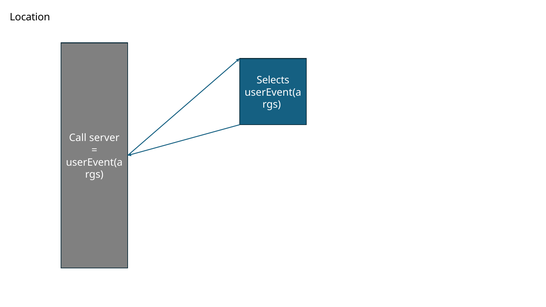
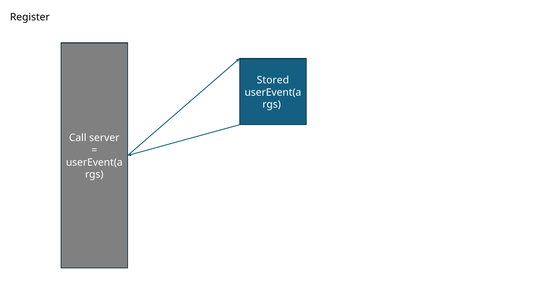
Location: Location -> Register (30, 17)
Selects: Selects -> Stored (273, 80)
